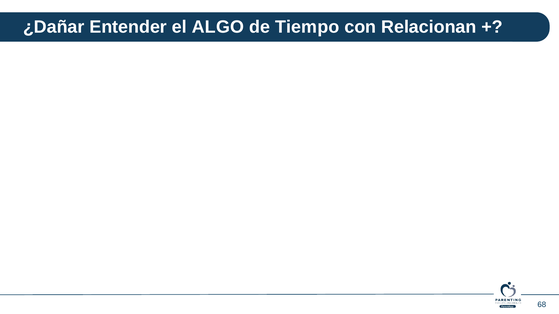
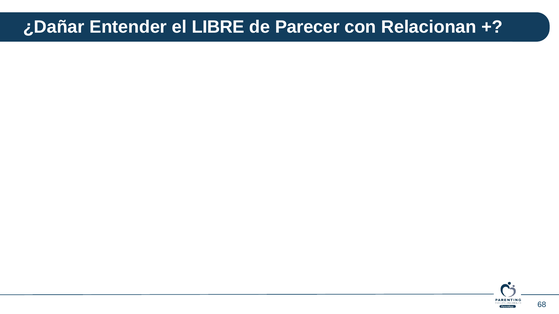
ALGO: ALGO -> LIBRE (218, 27)
Tiempo: Tiempo -> Parecer (307, 27)
